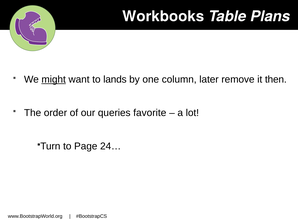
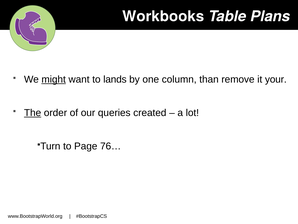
later: later -> than (209, 79)
then: then -> your (276, 79)
The underline: none -> present (33, 113)
favorite: favorite -> created (150, 113)
24…: 24… -> 76… (111, 146)
